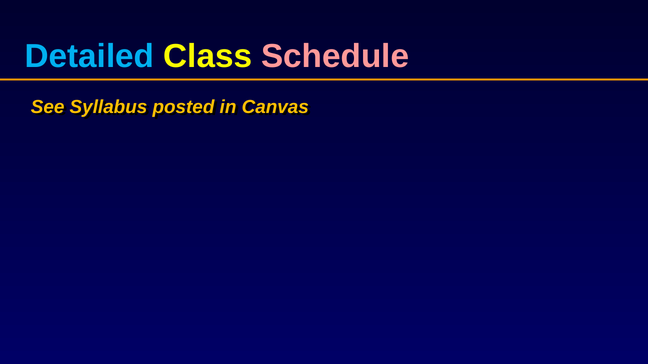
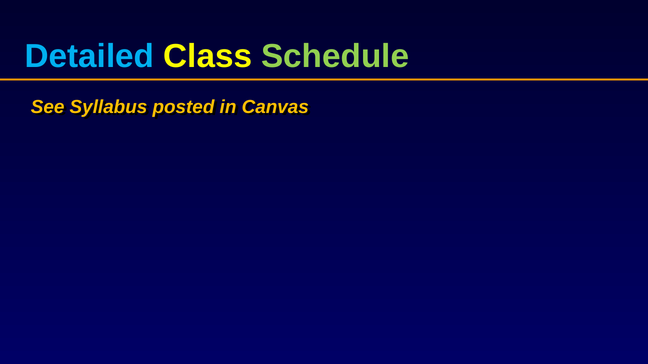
Schedule colour: pink -> light green (335, 56)
